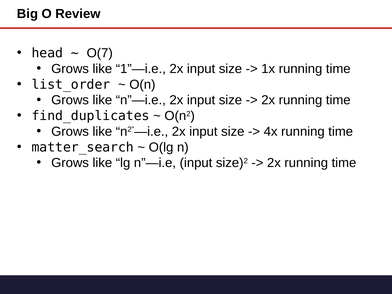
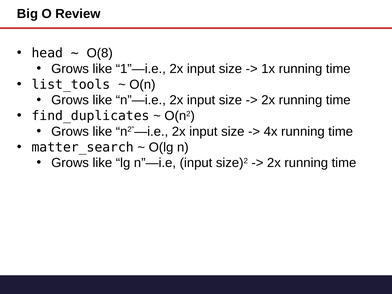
O(7: O(7 -> O(8 (100, 53)
list_order: list_order -> list_tools (71, 85)
